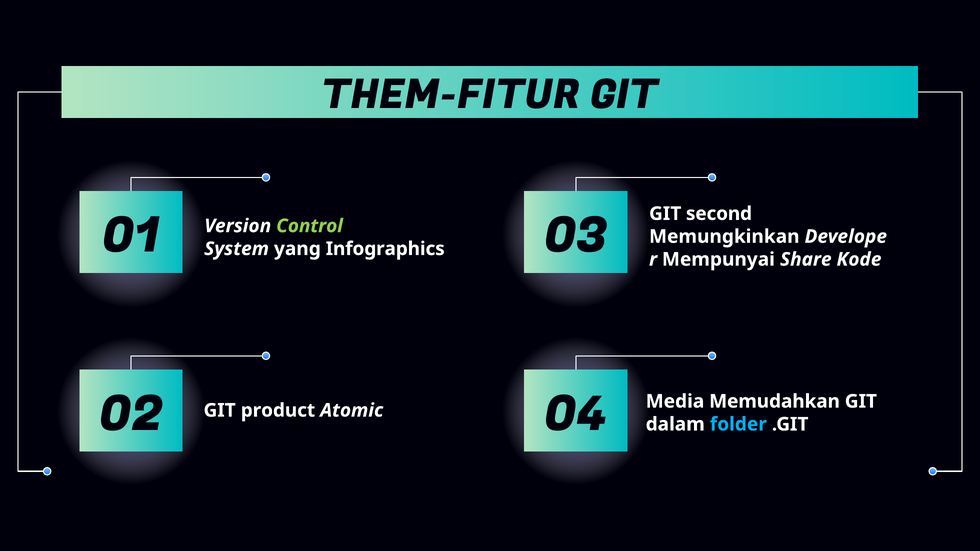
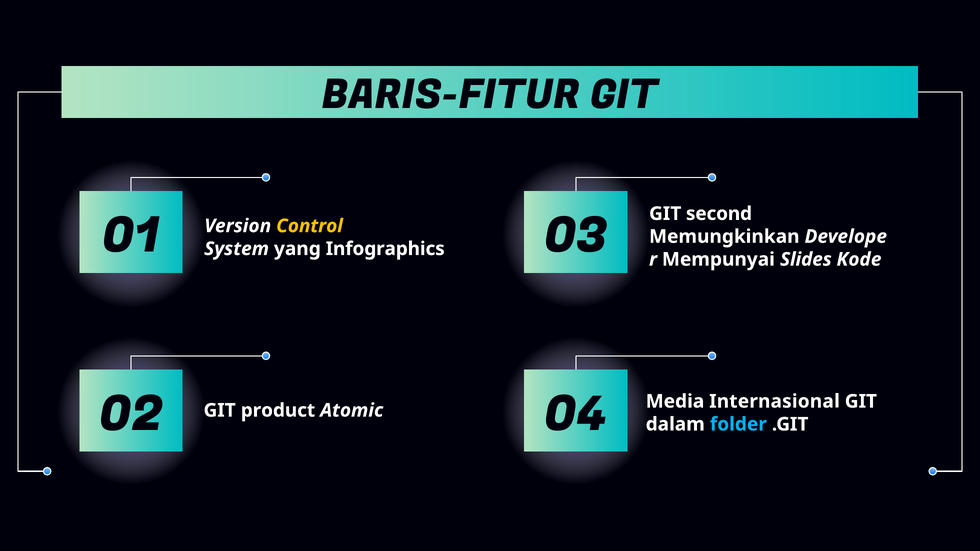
THEM-FITUR: THEM-FITUR -> BARIS-FITUR (451, 95)
Control colour: light green -> yellow (310, 226)
Share: Share -> Slides (806, 260)
Memudahkan: Memudahkan -> Internasional (774, 402)
